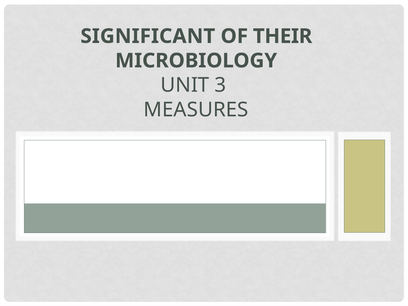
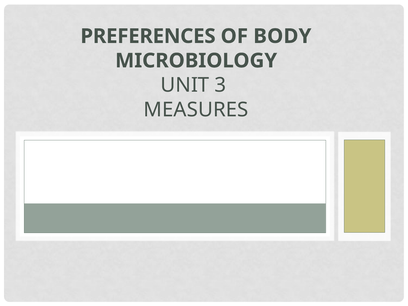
SIGNIFICANT: SIGNIFICANT -> PREFERENCES (148, 36)
THEIR: THEIR -> BODY (282, 36)
